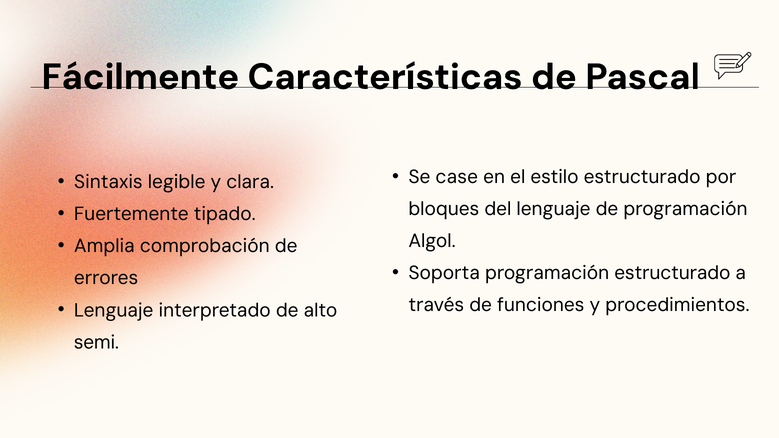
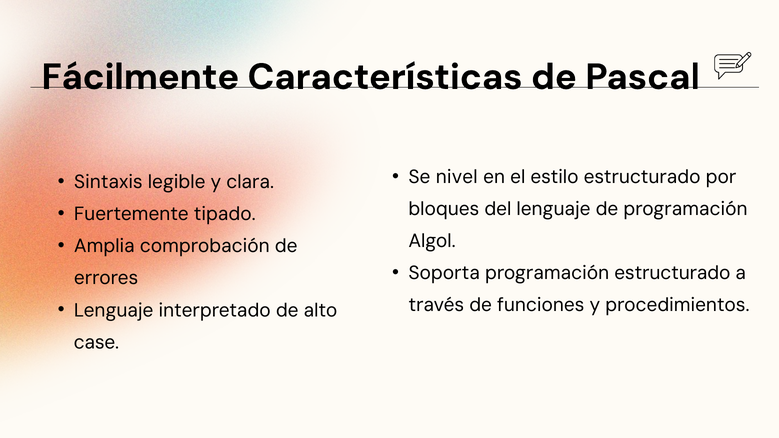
case: case -> nivel (457, 177)
semi: semi -> case (96, 342)
